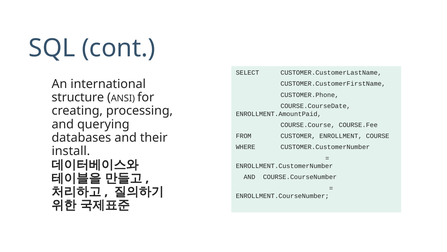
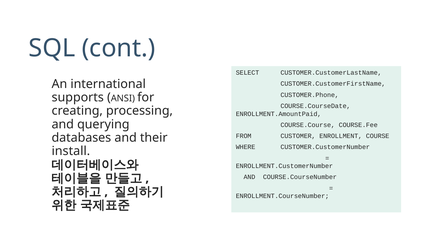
structure: structure -> supports (78, 97)
